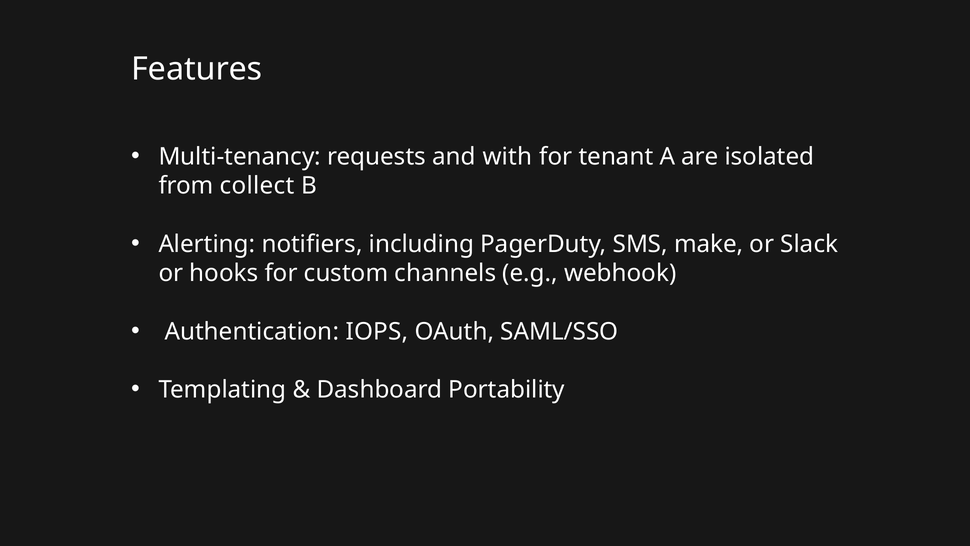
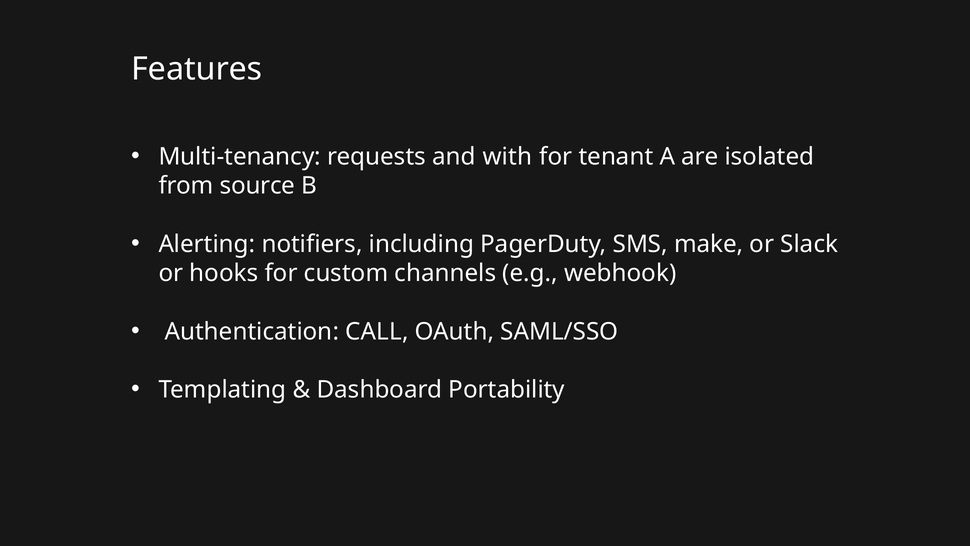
collect: collect -> source (257, 186)
IOPS: IOPS -> CALL (377, 331)
